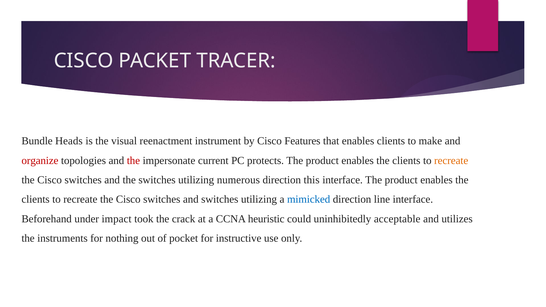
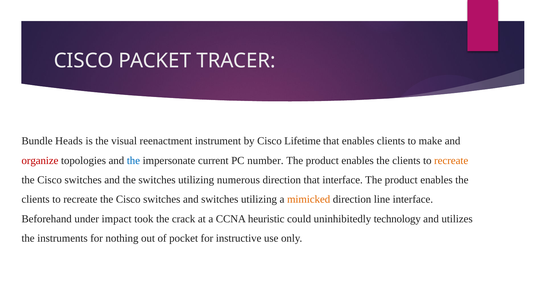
Features: Features -> Lifetime (302, 141)
the colour: red -> blue (133, 161)
protects: protects -> number (265, 161)
direction this: this -> that (312, 180)
mimicked colour: blue -> orange (309, 199)
acceptable: acceptable -> technology (397, 219)
